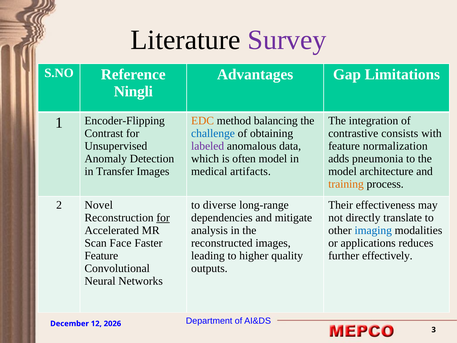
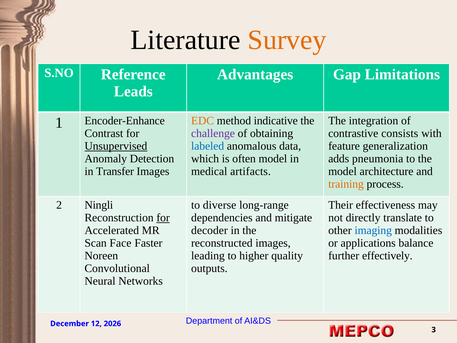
Survey colour: purple -> orange (287, 40)
Ningli: Ningli -> Leads (133, 91)
balancing: balancing -> indicative (276, 121)
Encoder-Flipping: Encoder-Flipping -> Encoder-Enhance (125, 121)
challenge colour: blue -> purple (213, 133)
Unsupervised underline: none -> present (116, 146)
labeled colour: purple -> blue (208, 146)
normalization: normalization -> generalization (395, 146)
Novel: Novel -> Ningli (99, 205)
analysis: analysis -> decoder (209, 230)
reduces: reduces -> balance (416, 243)
Feature: Feature -> Noreen (101, 256)
